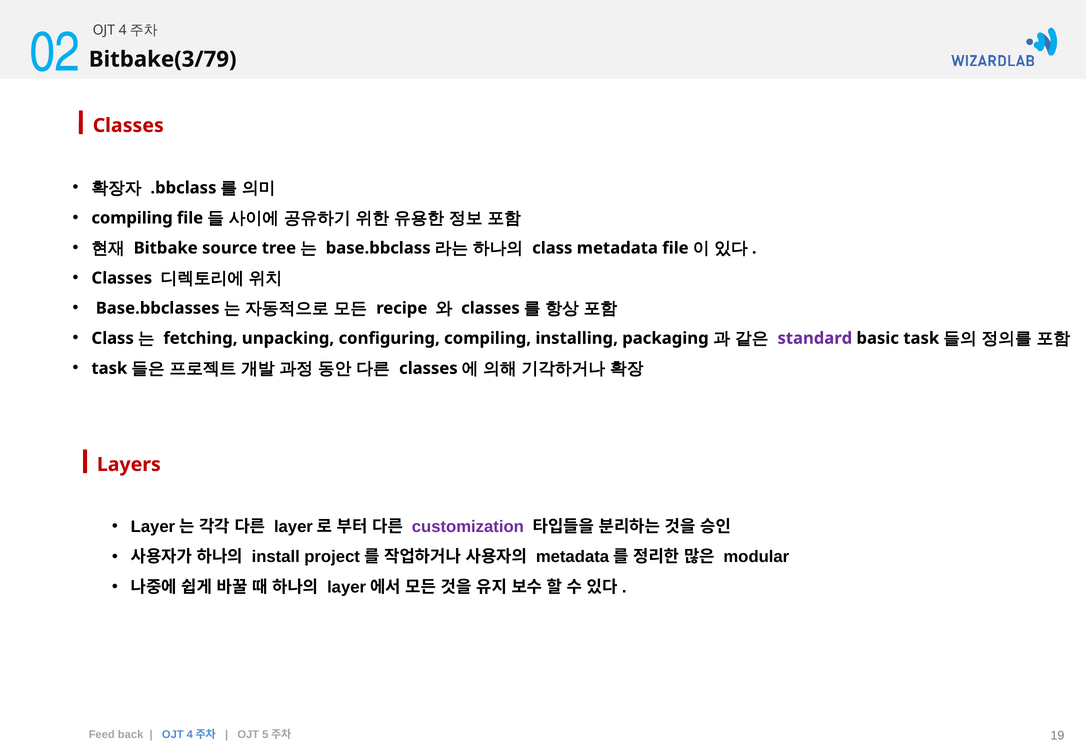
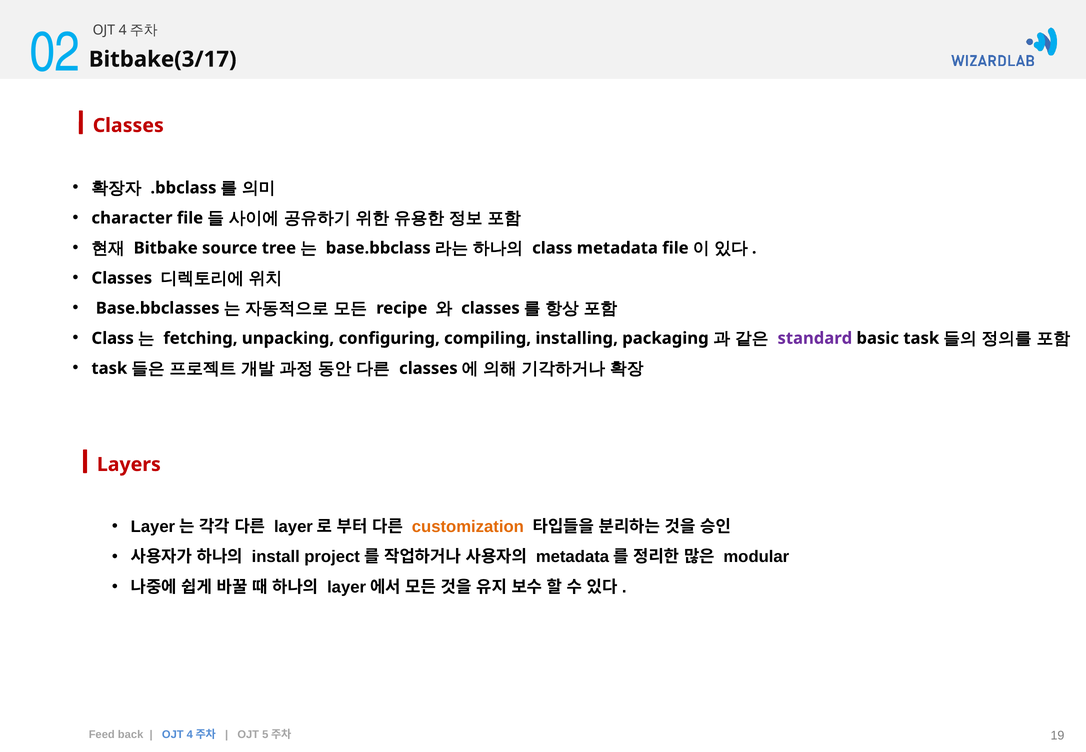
Bitbake(3/79: Bitbake(3/79 -> Bitbake(3/17 (163, 59)
compiling: compiling -> character (132, 218)
customization colour: purple -> orange (468, 527)
